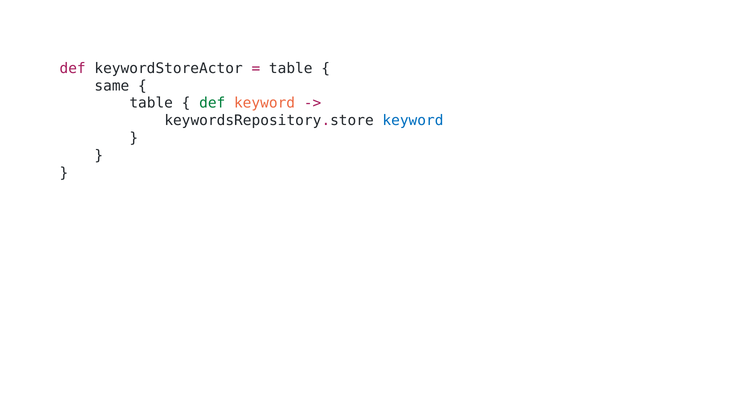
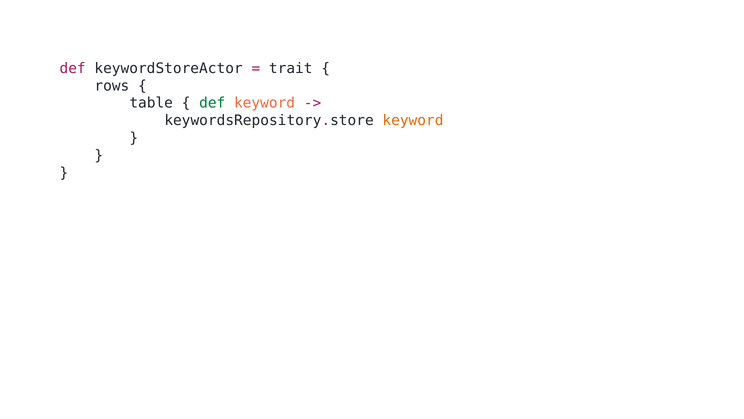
table: table -> trait (291, 68)
same: same -> rows (112, 86)
keyword colour: blue -> orange (413, 120)
